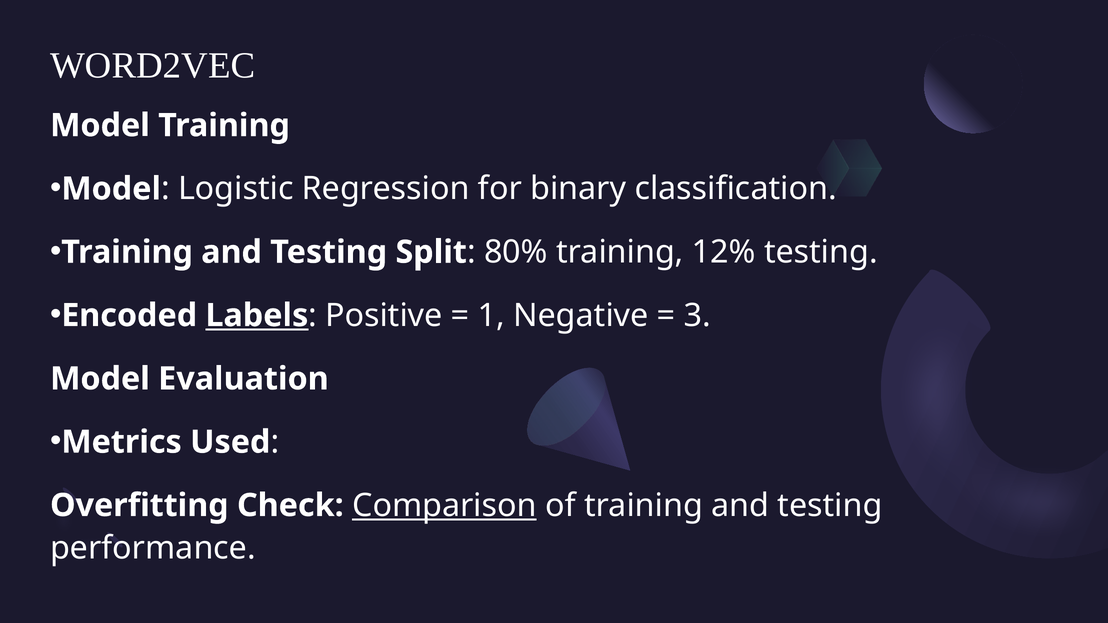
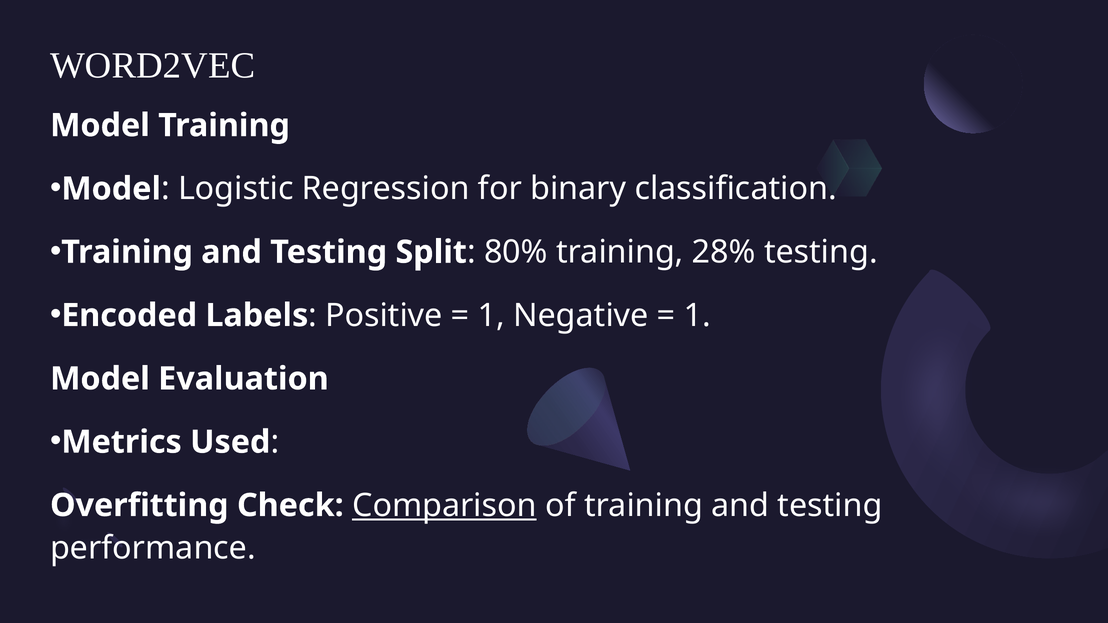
12%: 12% -> 28% (724, 252)
Labels underline: present -> none (257, 316)
3: 3 -> 1 (697, 316)
